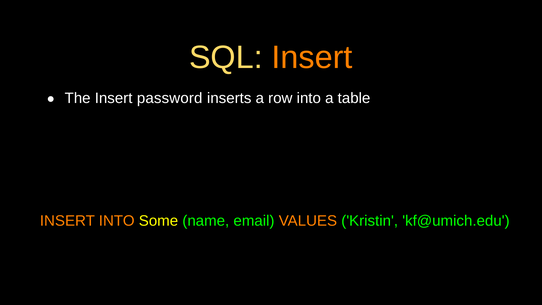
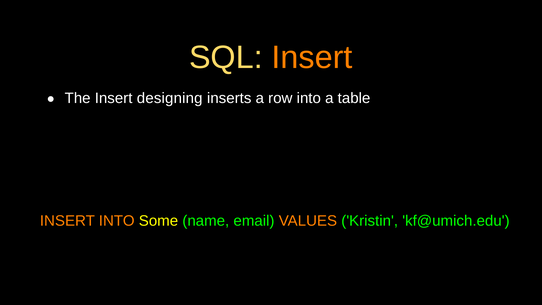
password: password -> designing (170, 98)
